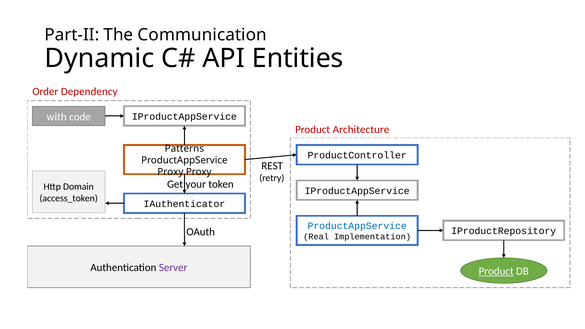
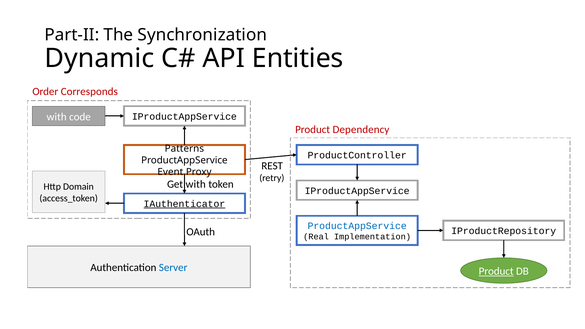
Communication: Communication -> Synchronization (202, 35)
Dependency: Dependency -> Corresponds (89, 91)
Architecture: Architecture -> Dependency (361, 130)
Proxy: Proxy -> Event (170, 172)
Get your: your -> with (196, 184)
IAuthenticator underline: none -> present (184, 204)
Server colour: purple -> blue (173, 268)
